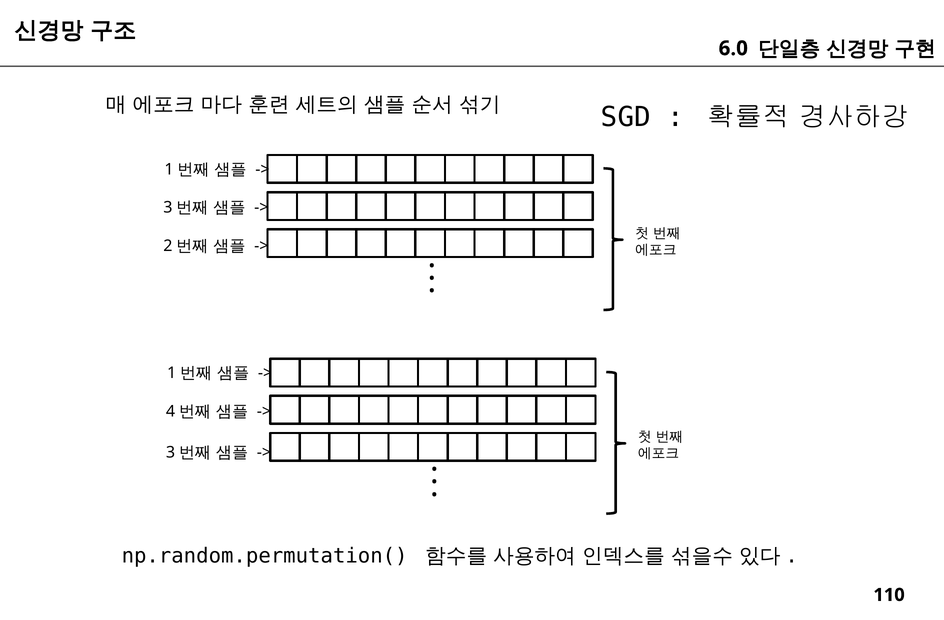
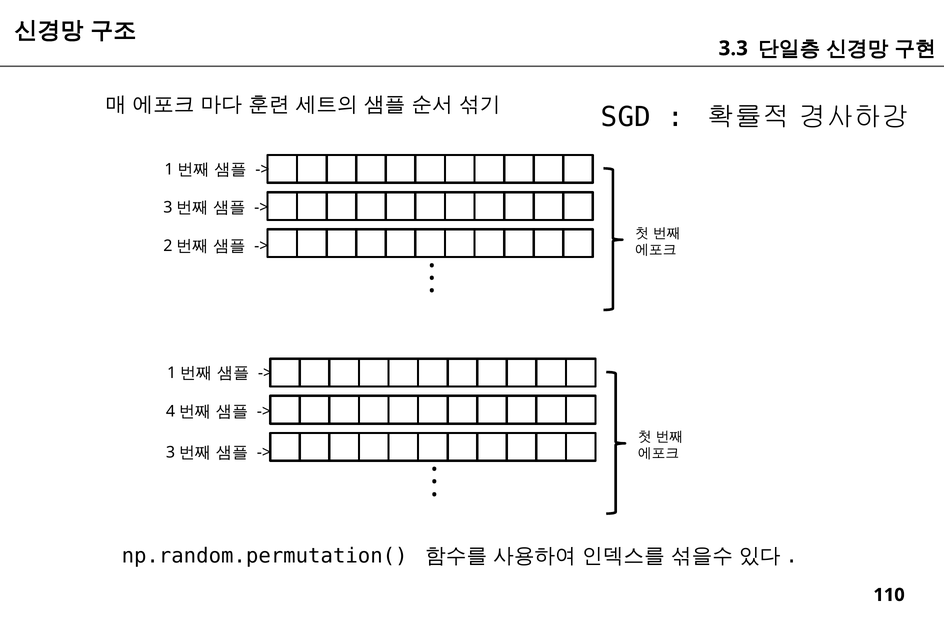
6.0: 6.0 -> 3.3 (733, 48)
